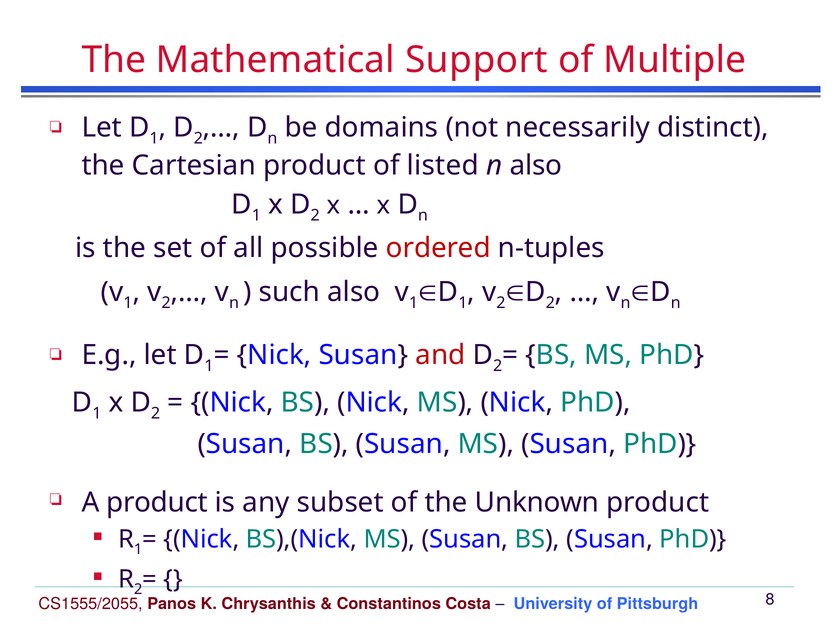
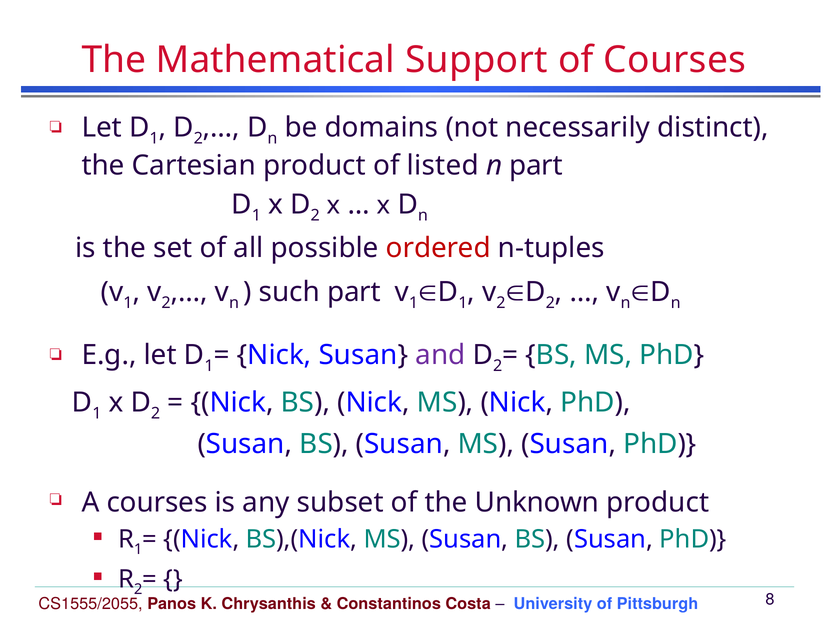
of Multiple: Multiple -> Courses (675, 60)
n also: also -> part (536, 165)
such also: also -> part (354, 292)
and colour: red -> purple (440, 355)
Α product: product -> courses (157, 502)
